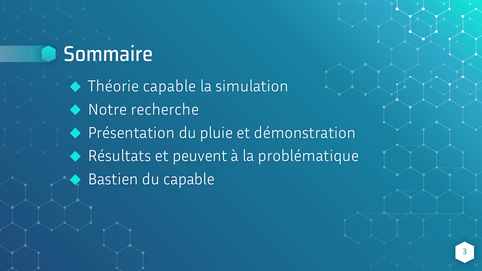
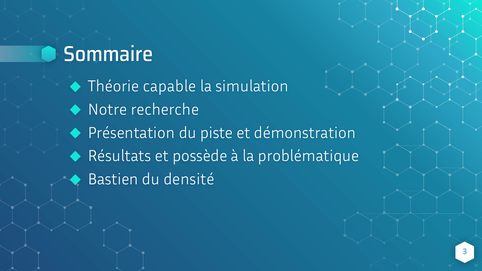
pluie: pluie -> piste (217, 133)
peuvent: peuvent -> possède (200, 156)
du capable: capable -> densité (189, 179)
